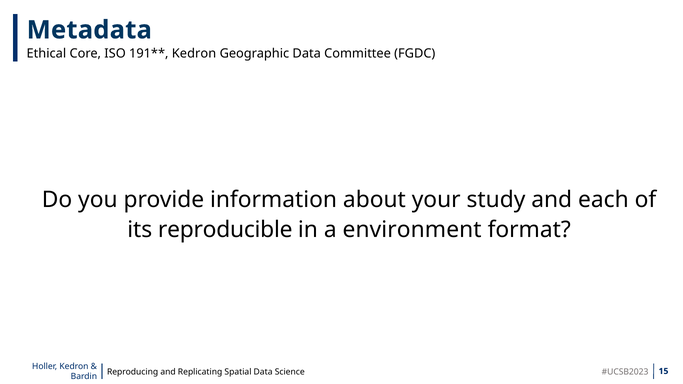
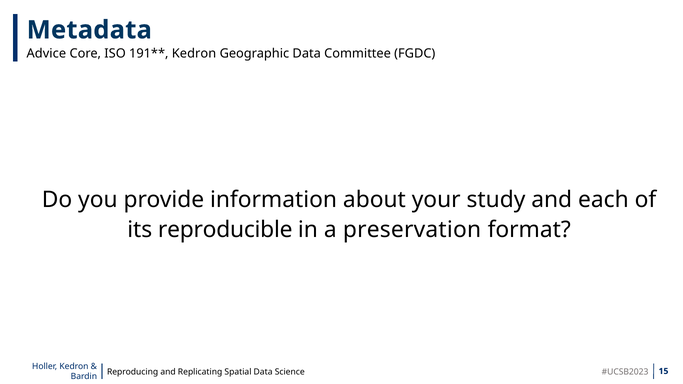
Ethical: Ethical -> Advice (46, 54)
environment: environment -> preservation (412, 230)
